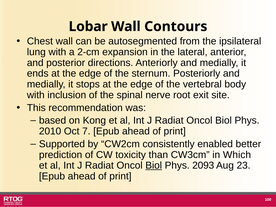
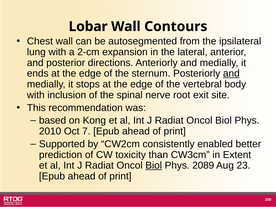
and underline: none -> present (231, 73)
Which: Which -> Extent (237, 155)
2093: 2093 -> 2089 (203, 165)
